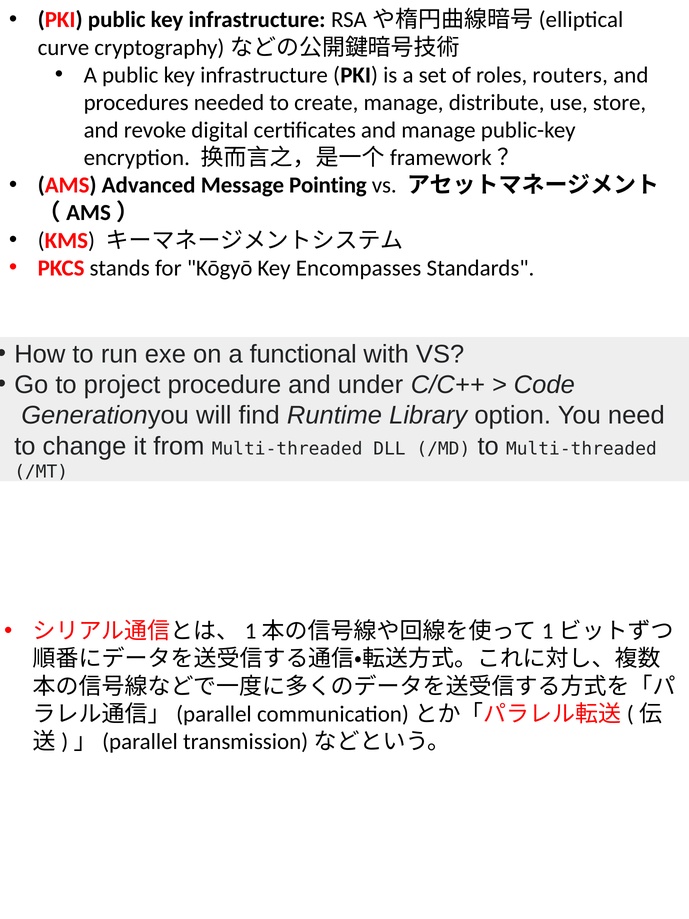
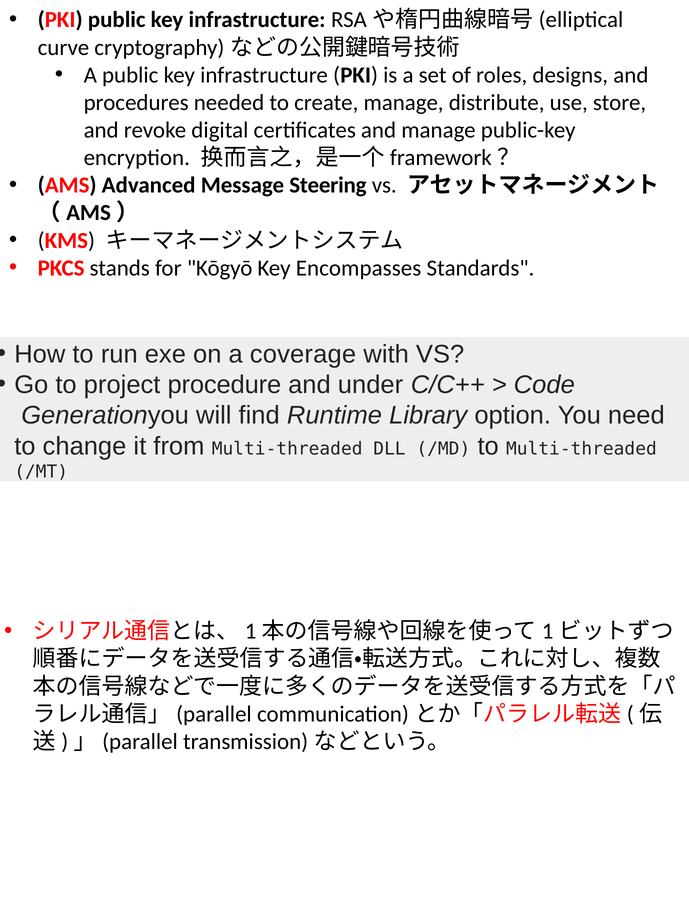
routers: routers -> designs (570, 75)
Pointing: Pointing -> Steering (328, 185)
functional: functional -> coverage (303, 354)
